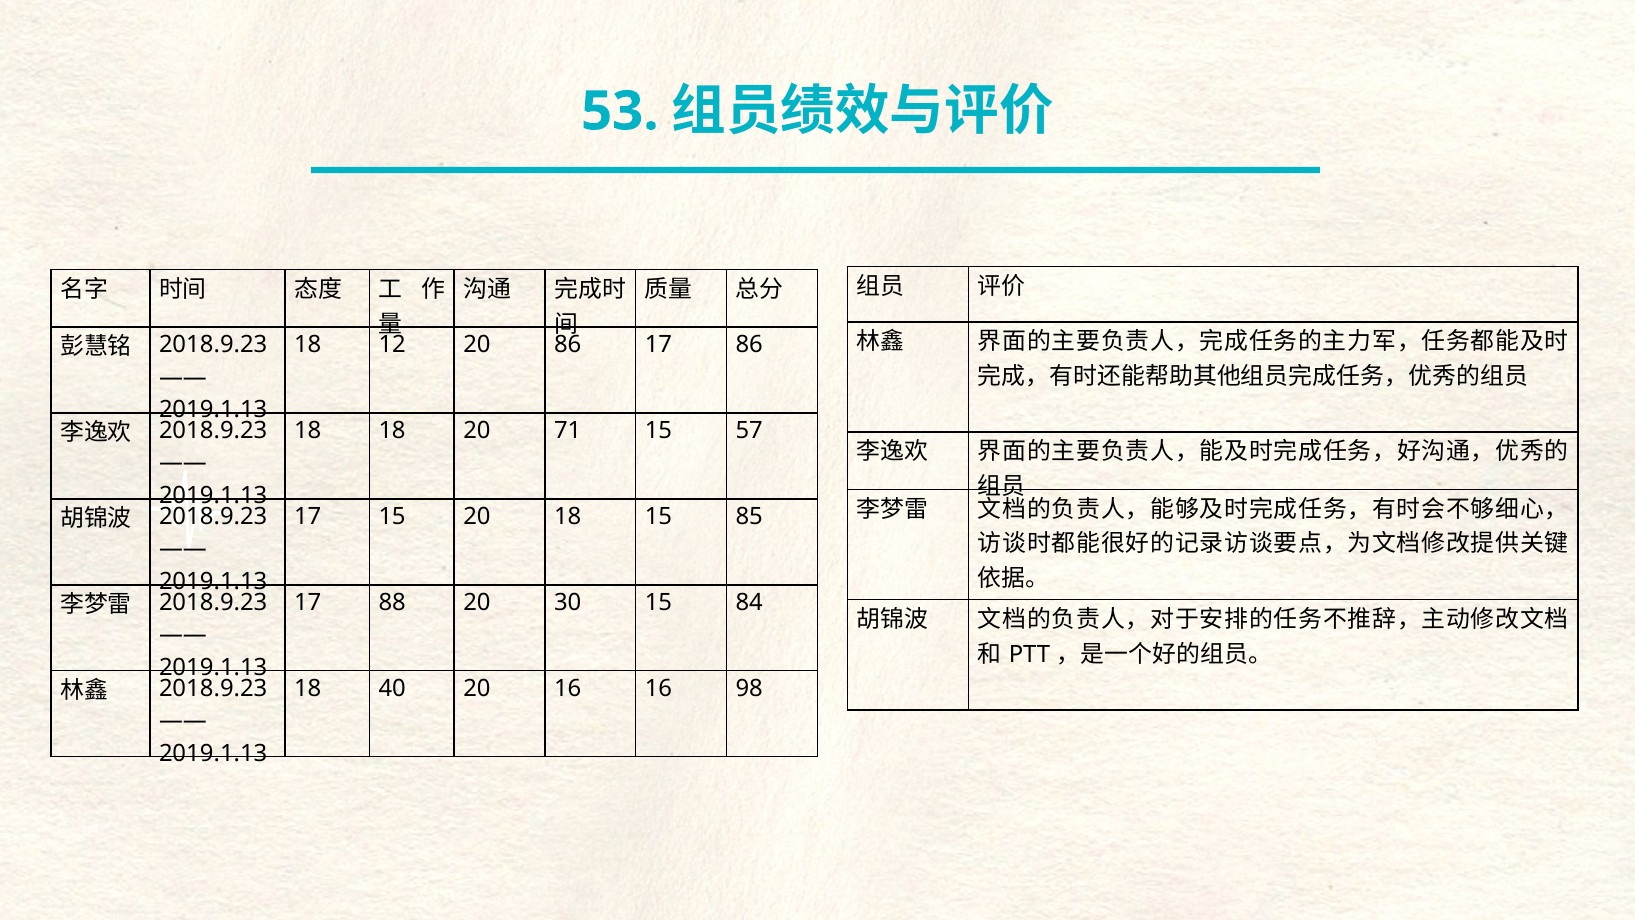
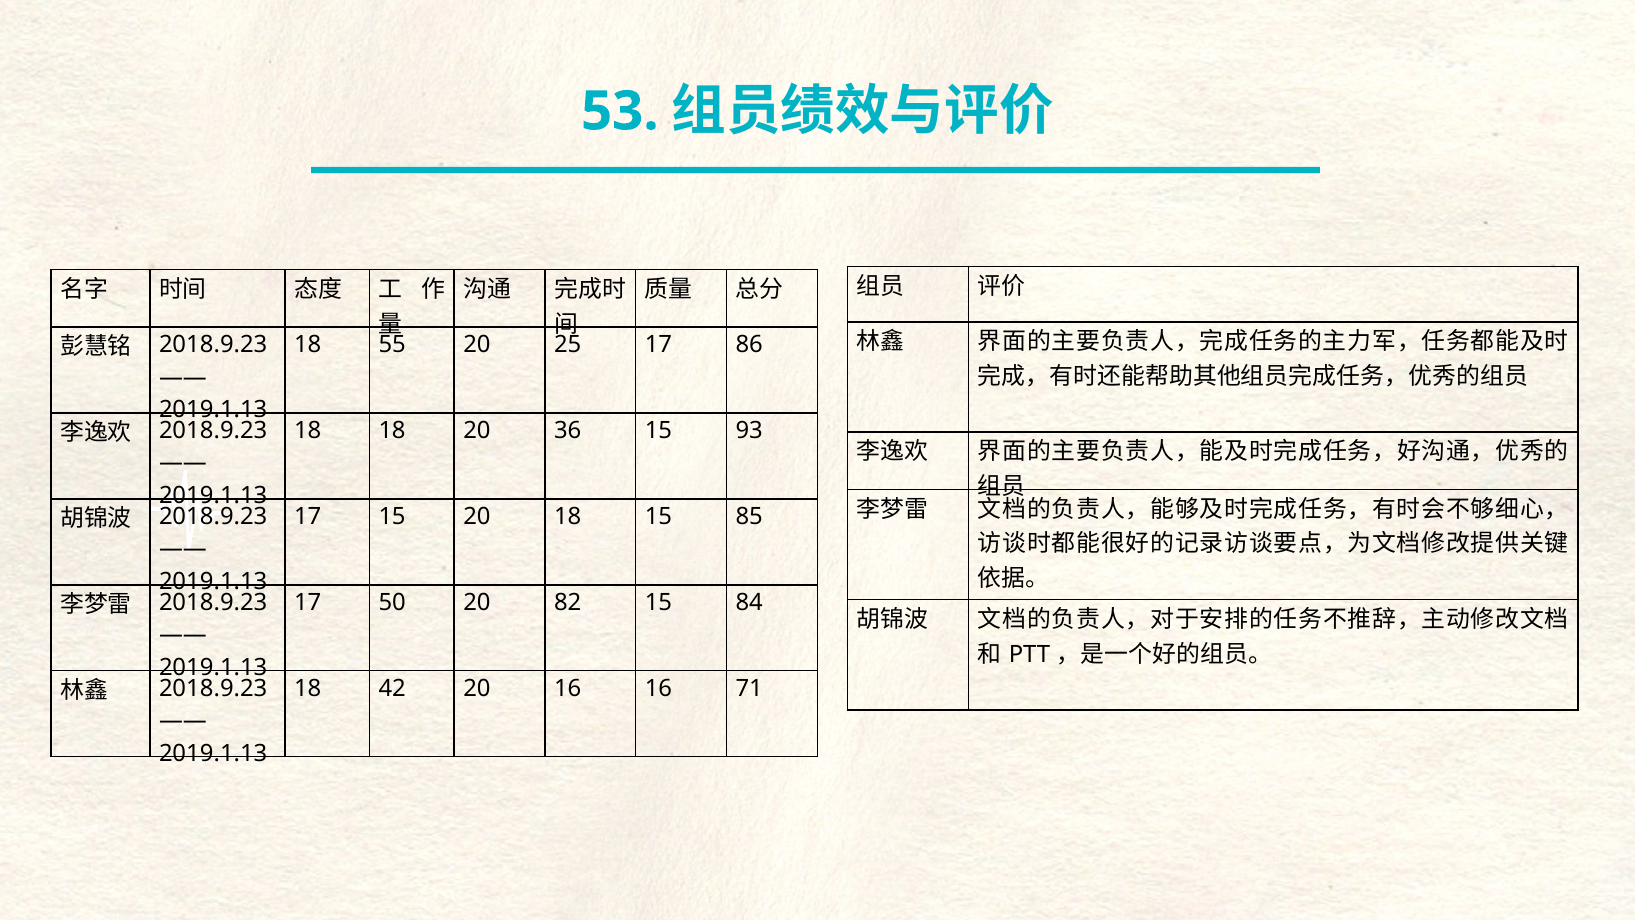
12: 12 -> 55 (392, 345)
20 86: 86 -> 25 (568, 345)
71: 71 -> 36 (568, 431)
57: 57 -> 93 (749, 431)
88: 88 -> 50 (392, 602)
30: 30 -> 82 (568, 602)
40: 40 -> 42 (392, 688)
98: 98 -> 71 (749, 688)
